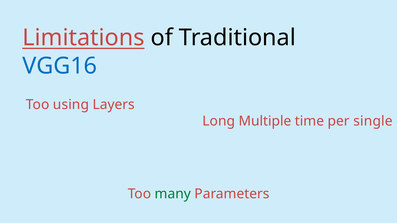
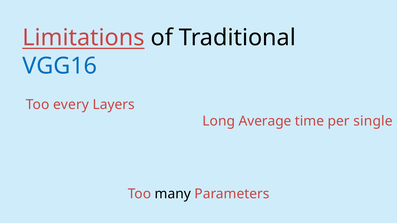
using: using -> every (71, 105)
Multiple: Multiple -> Average (265, 121)
many colour: green -> black (173, 194)
